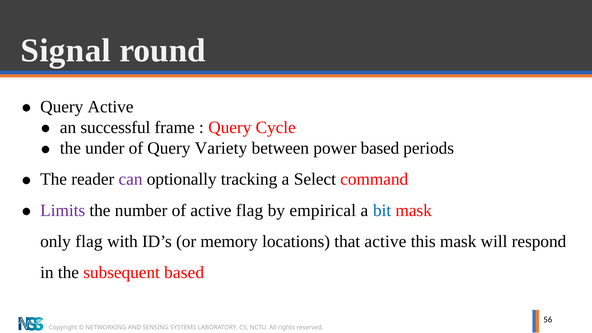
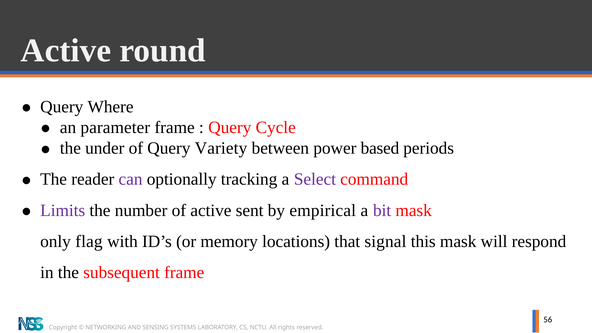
Signal: Signal -> Active (66, 50)
Query Active: Active -> Where (111, 107)
successful: successful -> parameter (115, 127)
Select colour: black -> purple (315, 179)
active flag: flag -> sent (250, 210)
bit colour: blue -> purple (382, 210)
that active: active -> signal (385, 241)
subsequent based: based -> frame (184, 273)
